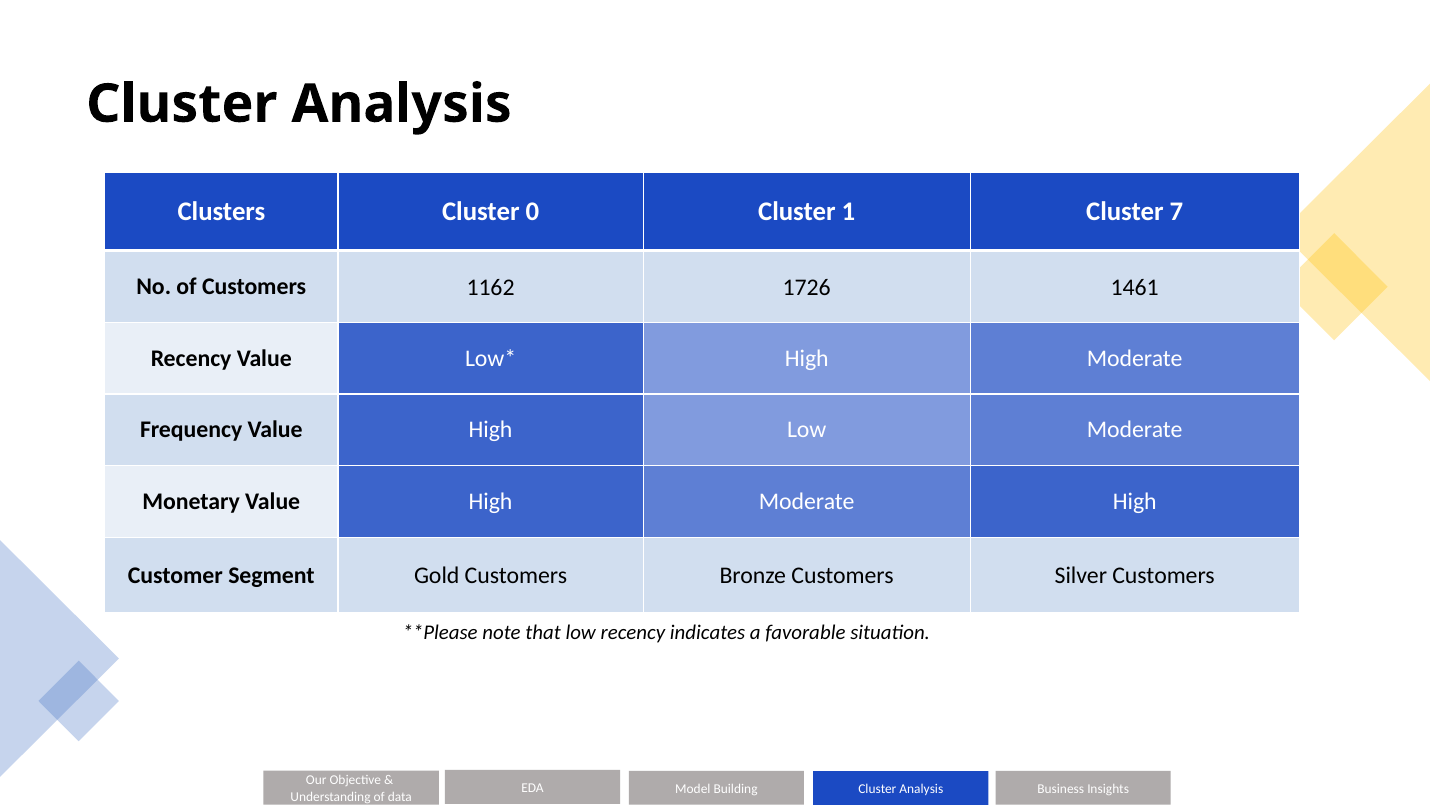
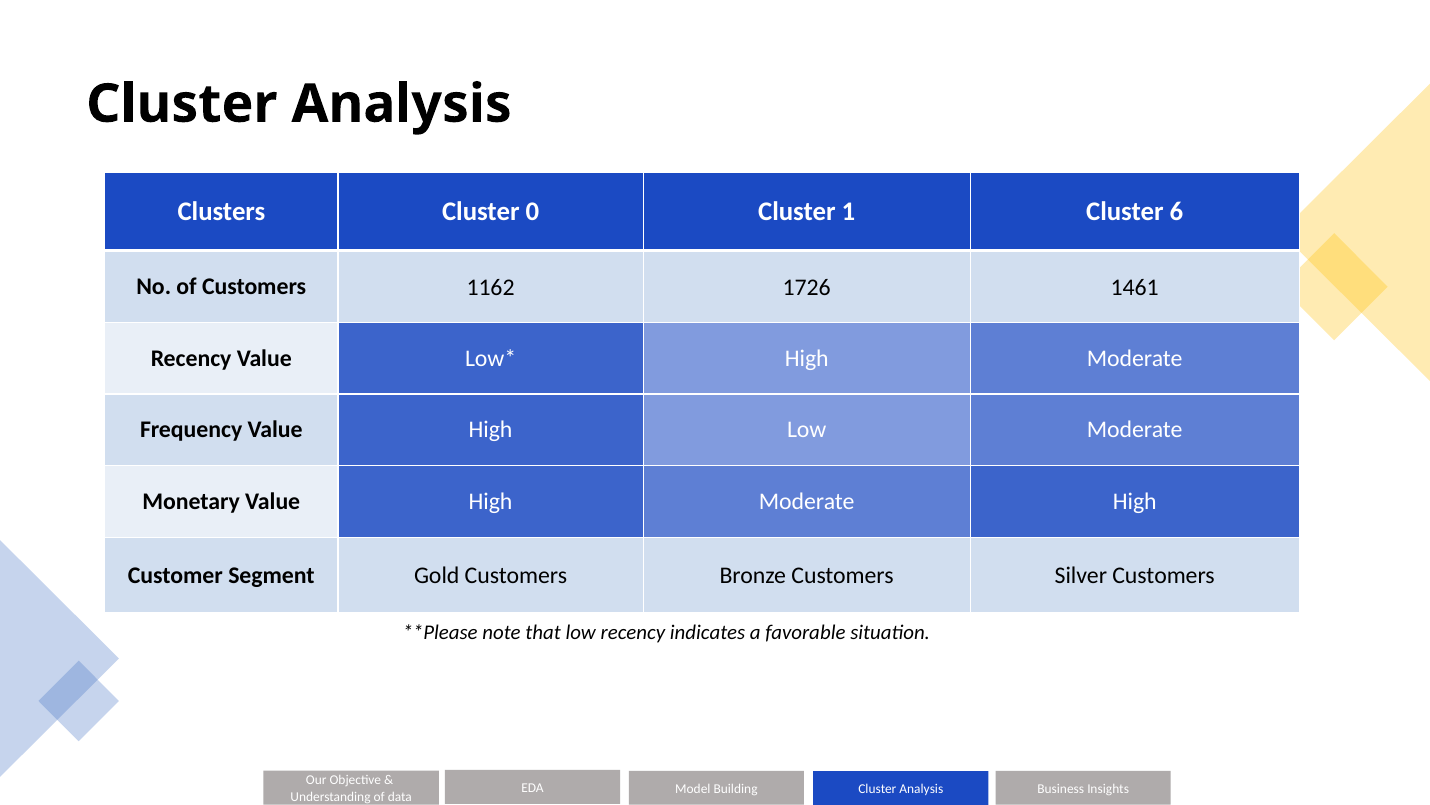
7: 7 -> 6 (1176, 212)
